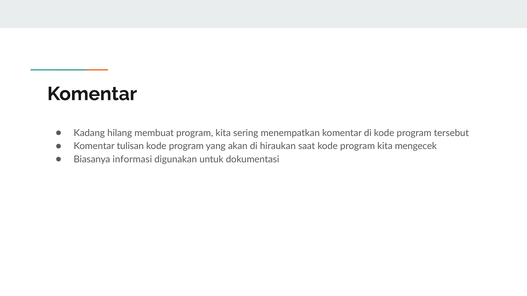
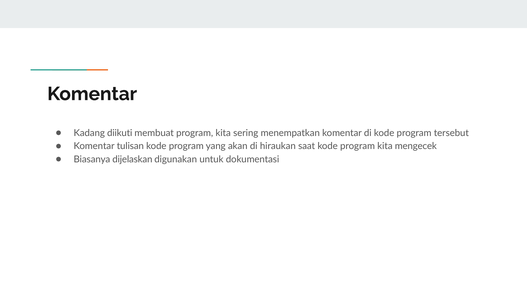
hilang: hilang -> diikuti (120, 133)
informasi: informasi -> dijelaskan (132, 159)
